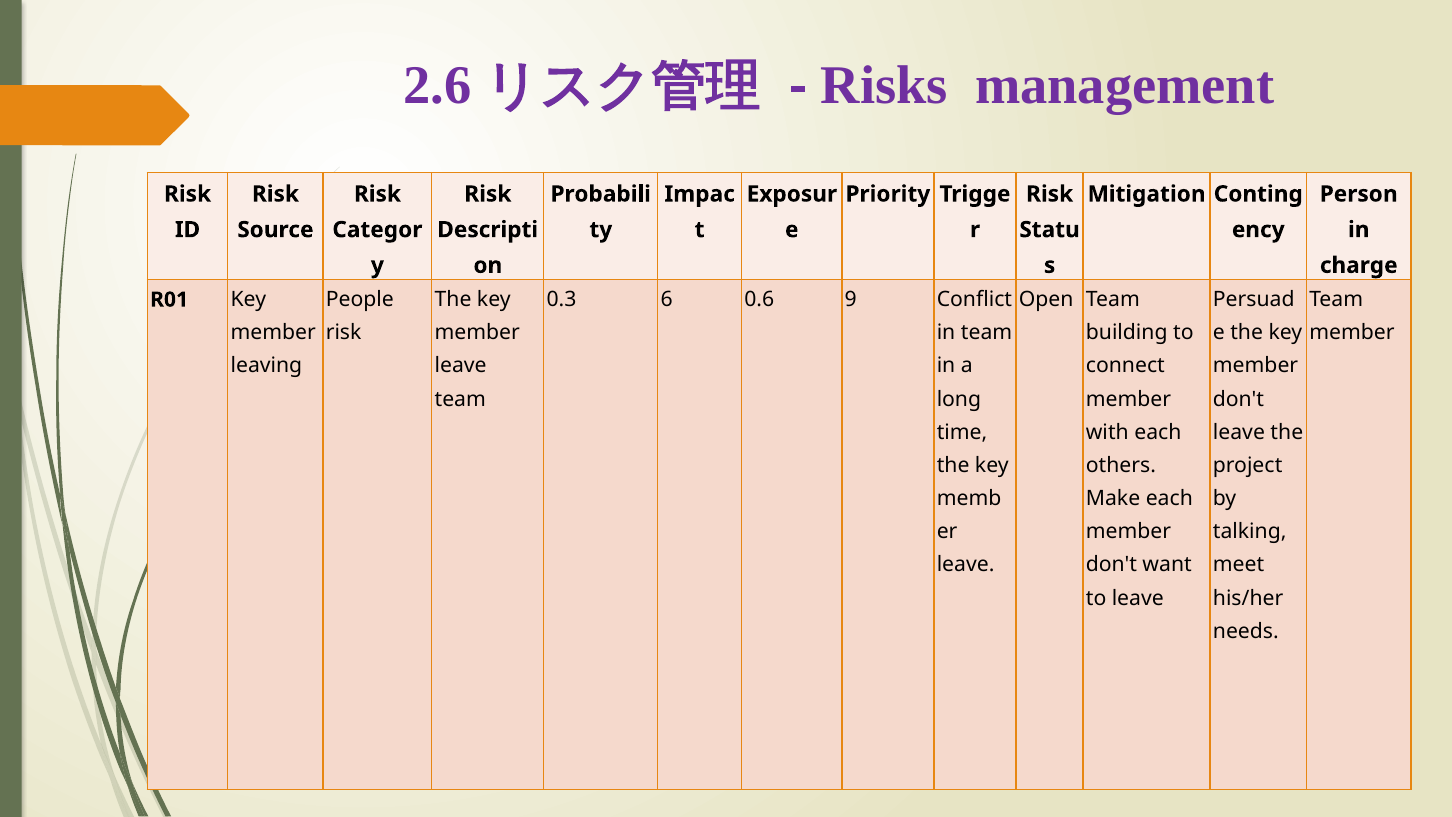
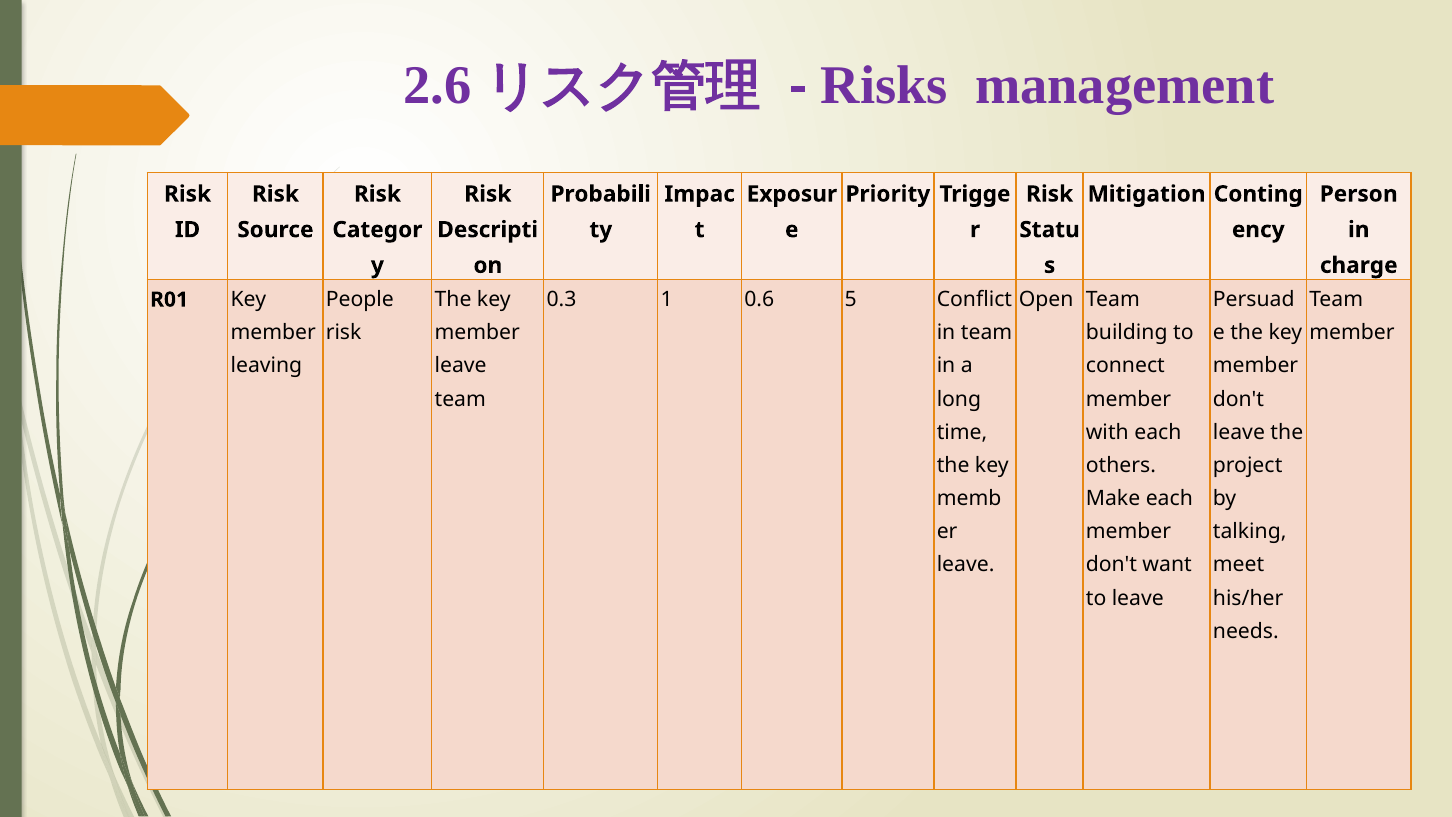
6: 6 -> 1 (667, 300)
9: 9 -> 5 (851, 300)
